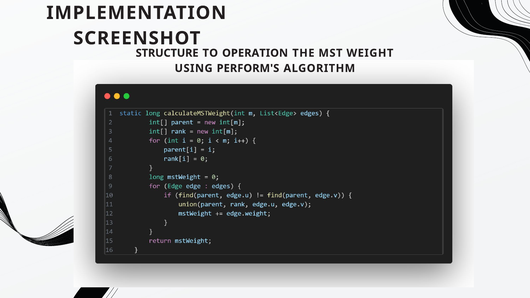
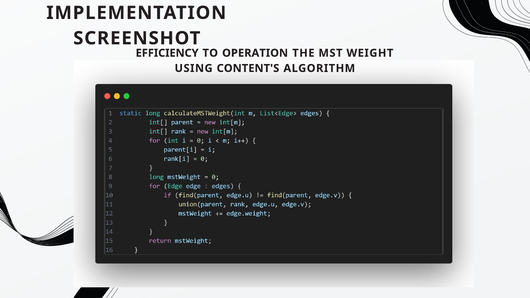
STRUCTURE: STRUCTURE -> EFFICIENCY (167, 53)
PERFORM'S: PERFORM'S -> CONTENT'S (248, 68)
